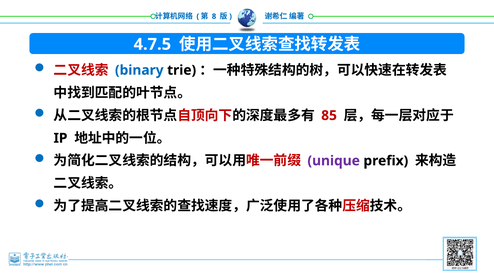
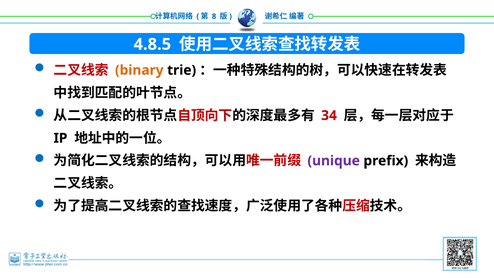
4.7.5: 4.7.5 -> 4.8.5 (152, 44)
binary colour: blue -> orange (139, 70)
85: 85 -> 34 (329, 115)
